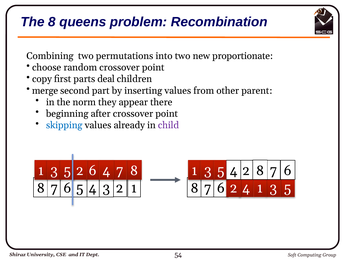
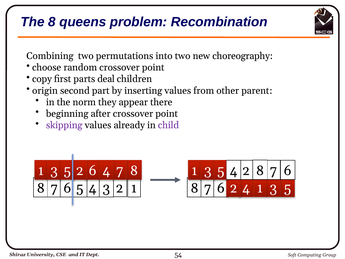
proportionate: proportionate -> choreography (243, 56)
merge: merge -> origin (45, 91)
skipping colour: blue -> purple (64, 125)
